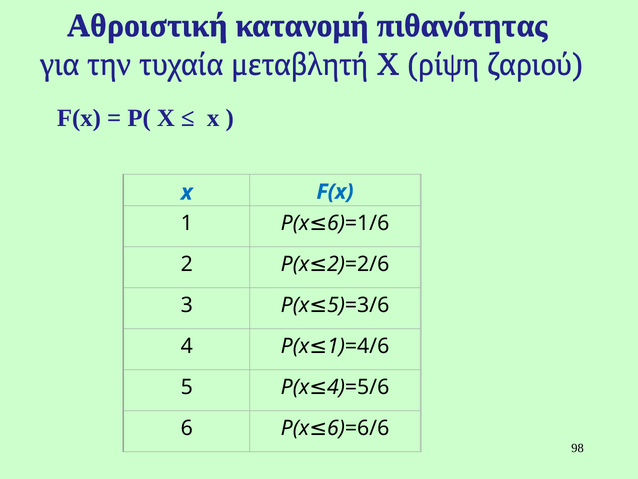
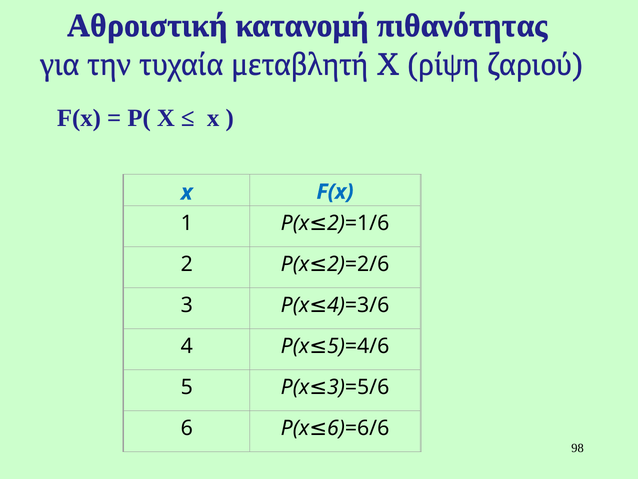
6: 6 -> 2 (336, 223)
5: 5 -> 4 (336, 305)
1: 1 -> 5 (336, 346)
4: 4 -> 3 (336, 387)
